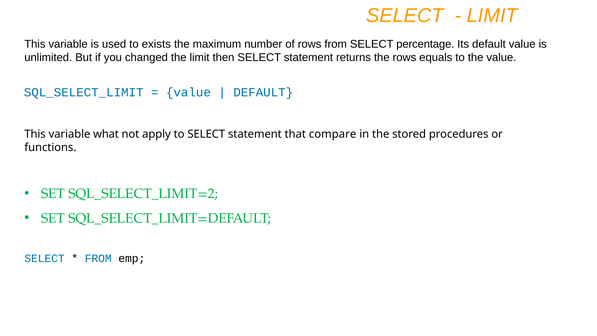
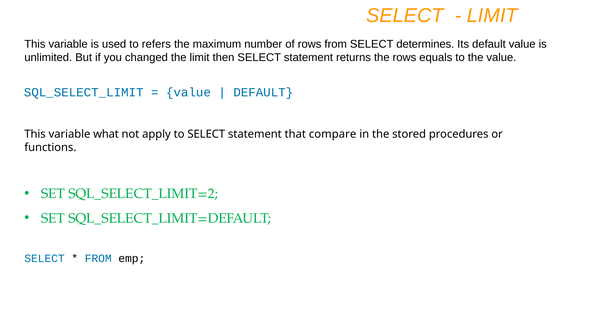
exists: exists -> refers (156, 44)
percentage: percentage -> determines (425, 44)
